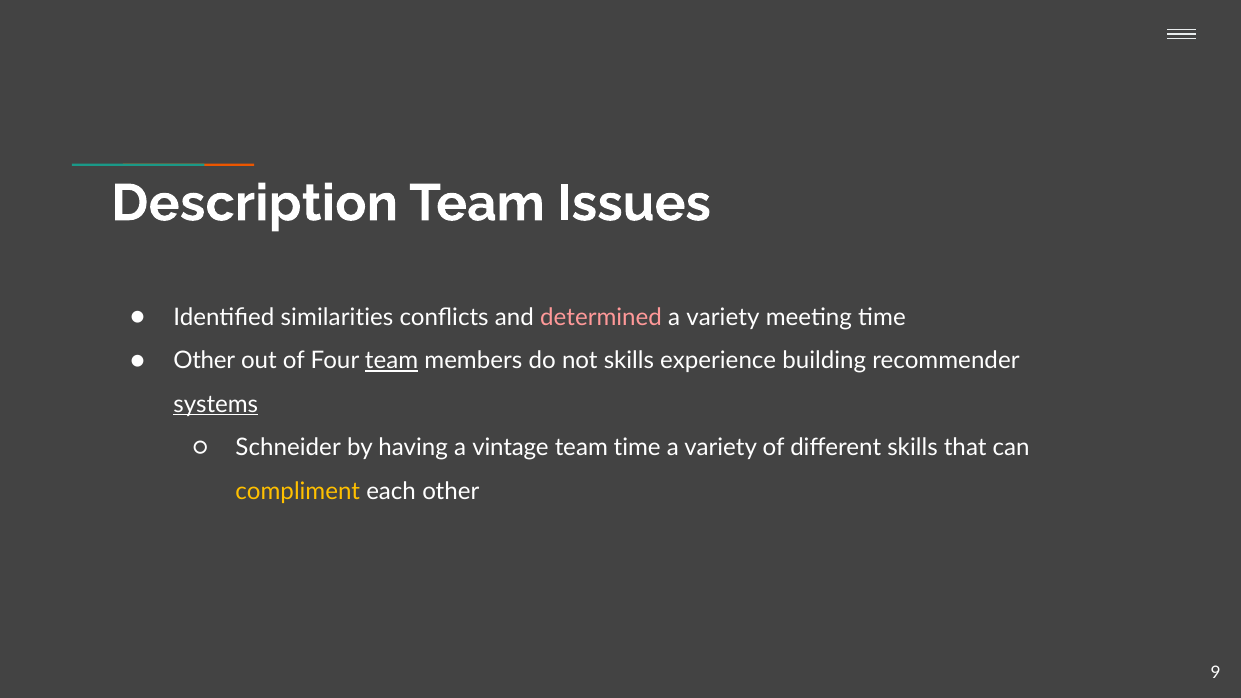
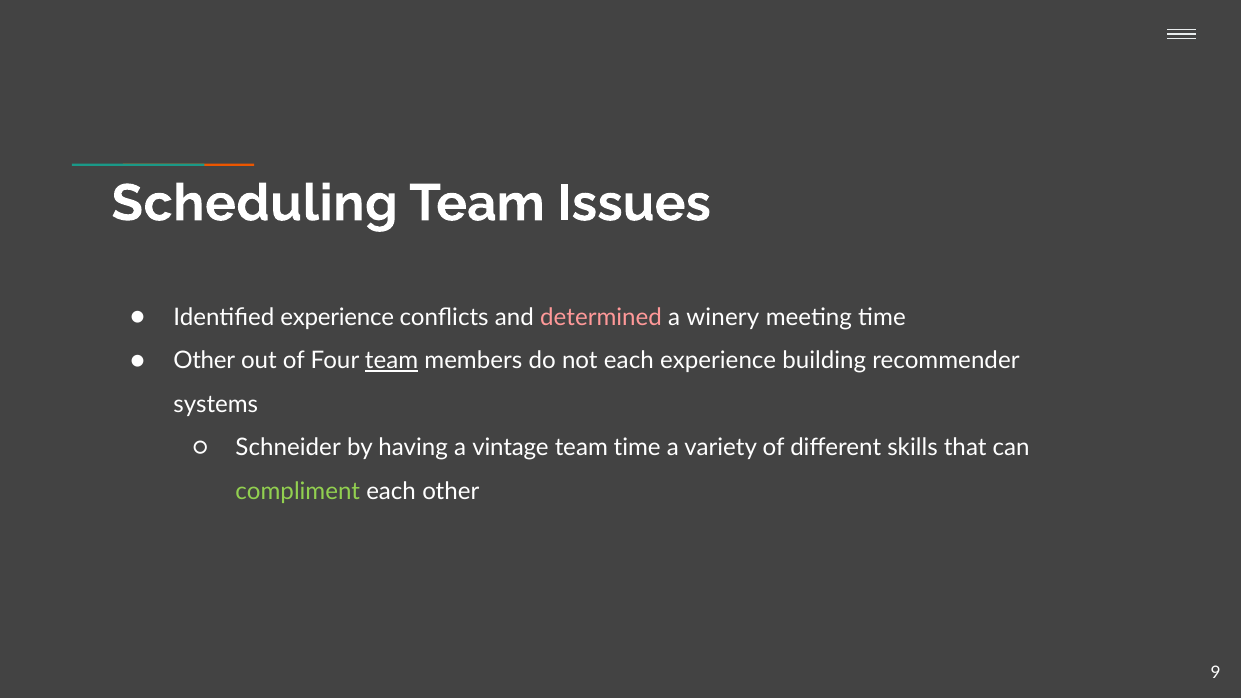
Description: Description -> Scheduling (255, 203)
Identified similarities: similarities -> experience (337, 317)
variety: variety -> winery (723, 317)
not skills: skills -> each (629, 361)
systems underline: present -> none (216, 404)
compliment colour: yellow -> light green (298, 491)
